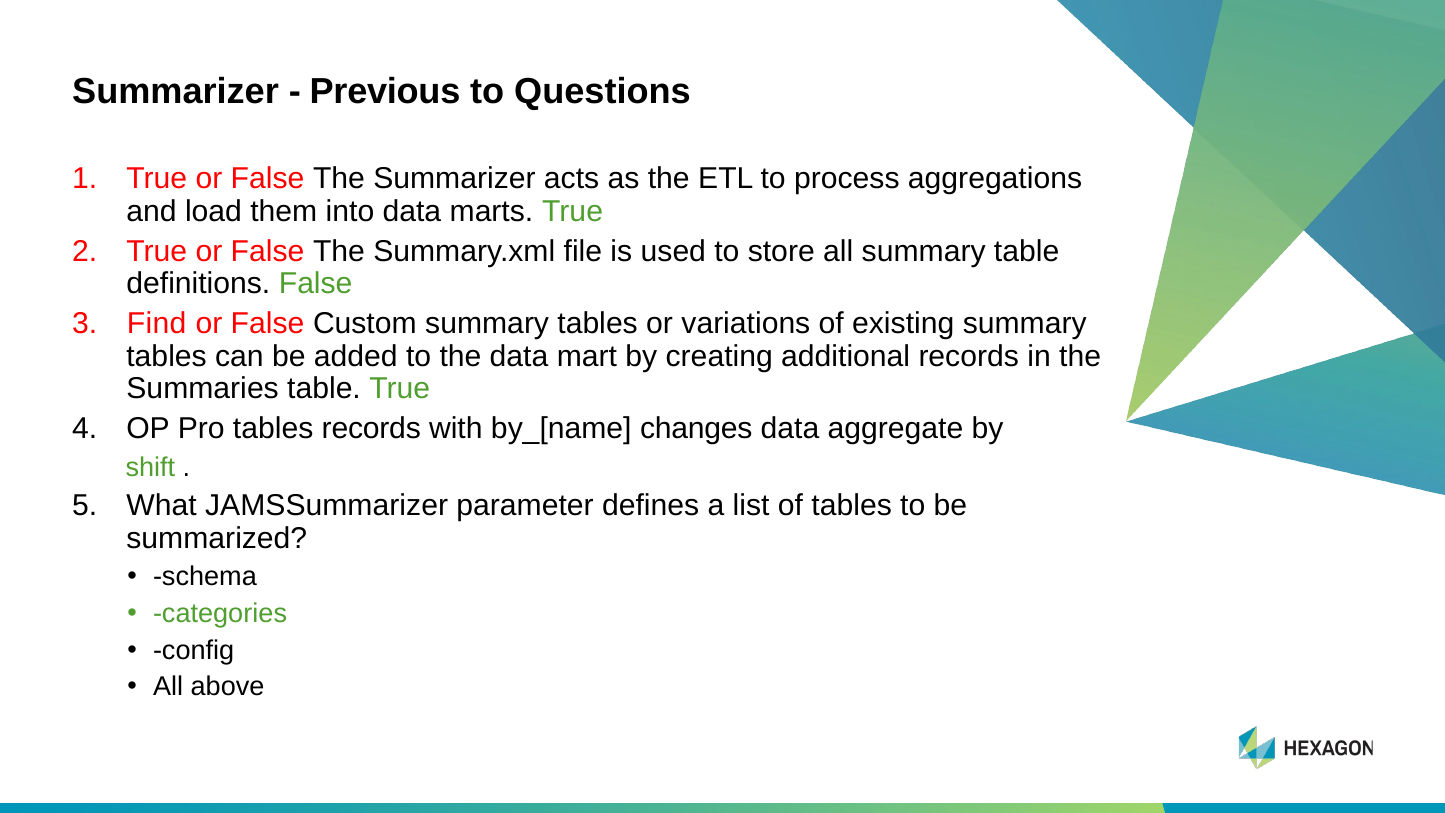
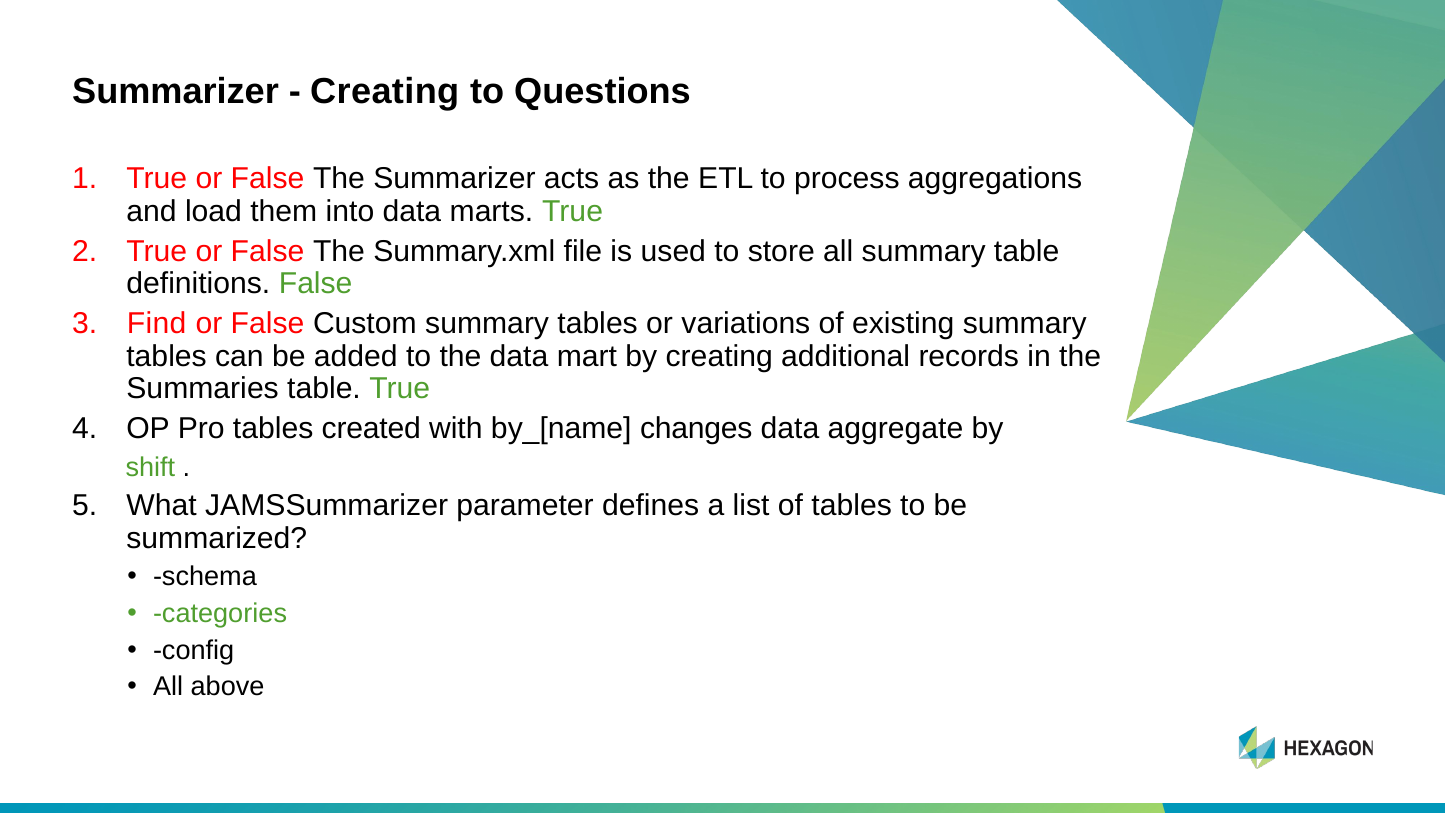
Previous: Previous -> Creating (385, 92)
tables records: records -> created (371, 429)
